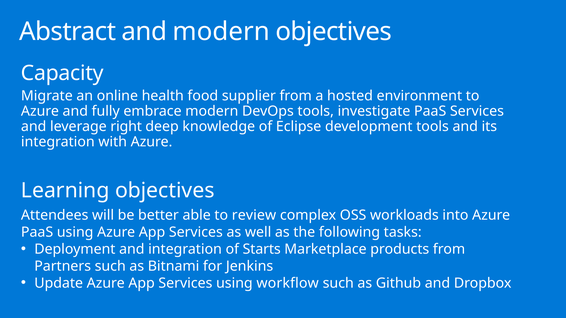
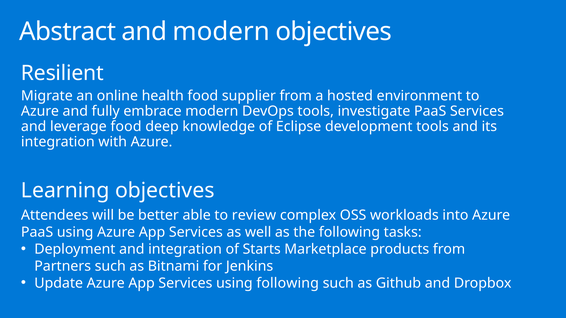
Capacity: Capacity -> Resilient (62, 73)
leverage right: right -> food (126, 127)
using workflow: workflow -> following (288, 283)
